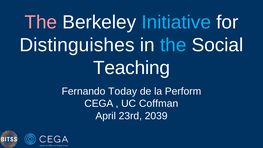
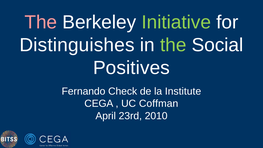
Initiative colour: light blue -> light green (176, 22)
the colour: light blue -> light green (173, 45)
Teaching: Teaching -> Positives (131, 68)
Today: Today -> Check (123, 91)
Perform: Perform -> Institute (183, 91)
2039: 2039 -> 2010 (156, 116)
